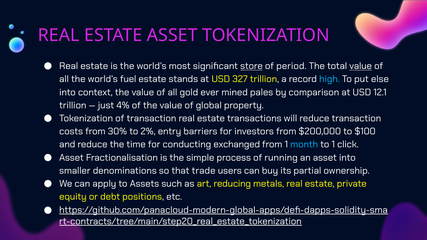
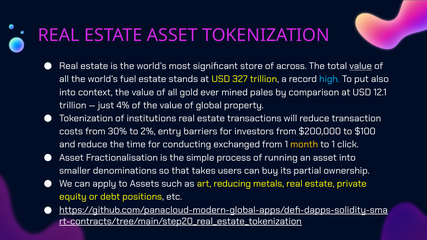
store underline: present -> none (252, 66)
period: period -> across (291, 66)
else: else -> also (380, 79)
of transaction: transaction -> institutions (151, 118)
month colour: light blue -> yellow (304, 145)
trade: trade -> takes (204, 171)
